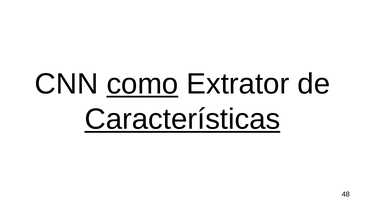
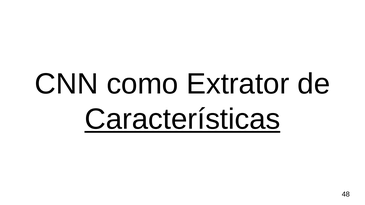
como underline: present -> none (142, 84)
